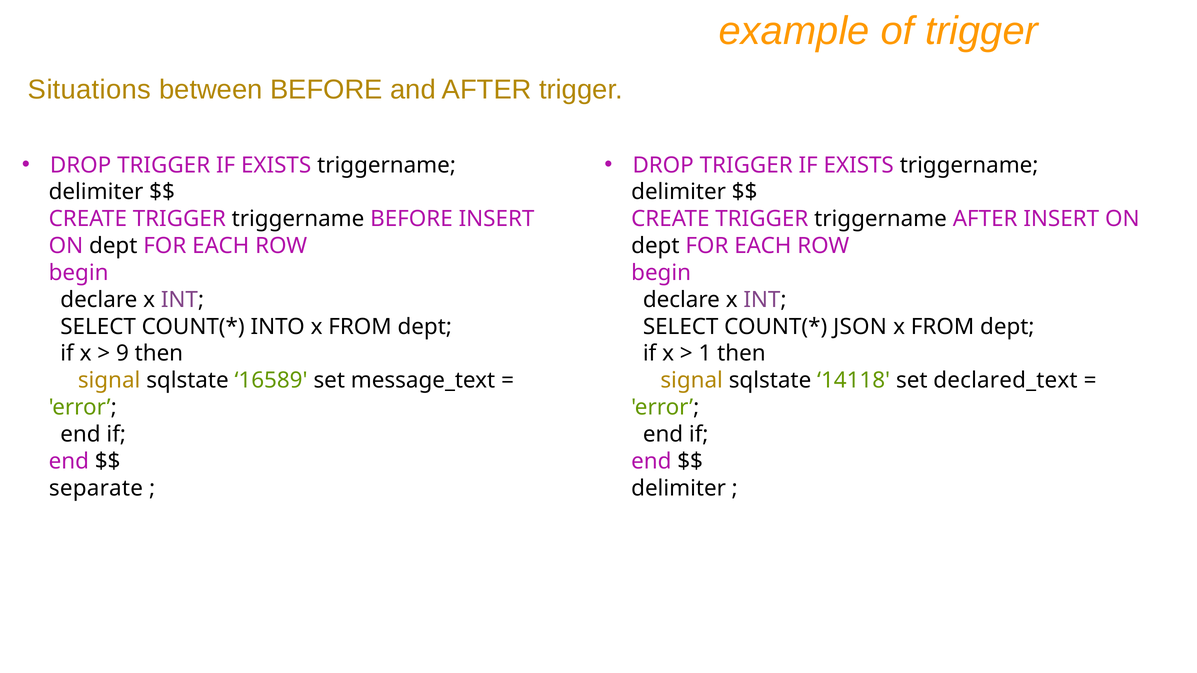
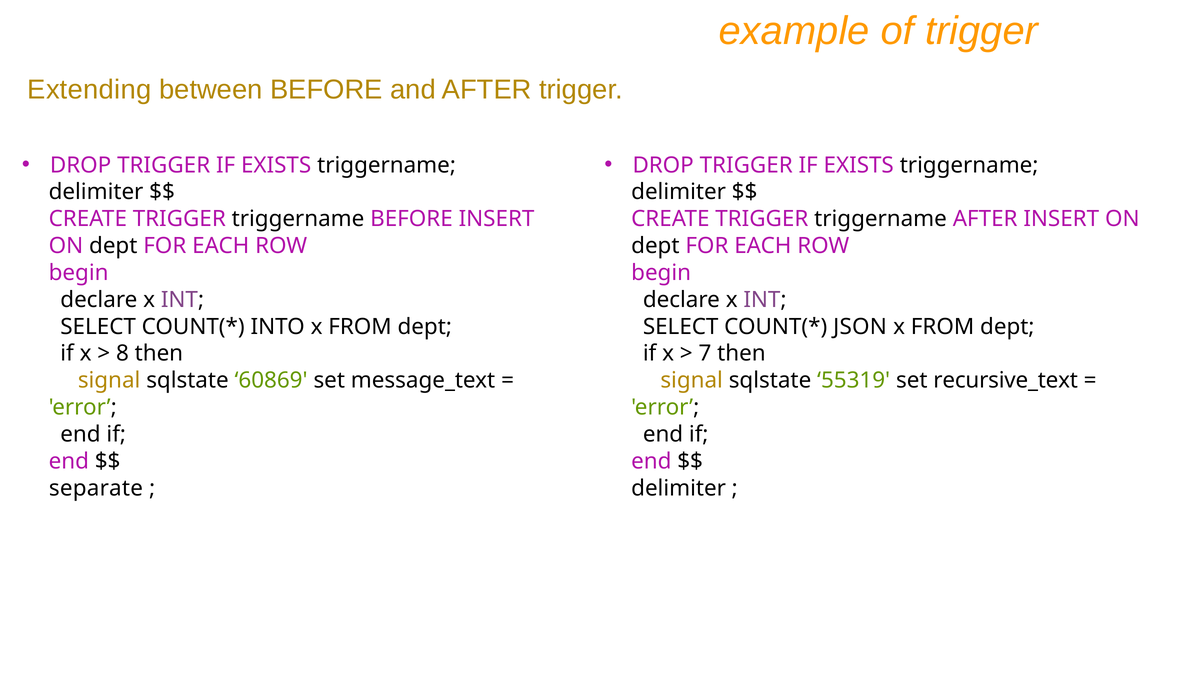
Situations: Situations -> Extending (89, 90)
9: 9 -> 8 (122, 354)
1: 1 -> 7 (705, 354)
16589: 16589 -> 60869 (271, 381)
14118: 14118 -> 55319 (854, 381)
declared_text: declared_text -> recursive_text (1006, 381)
